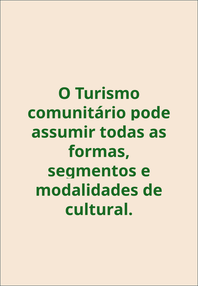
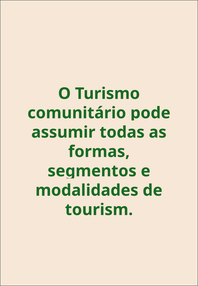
cultural: cultural -> tourism (99, 210)
